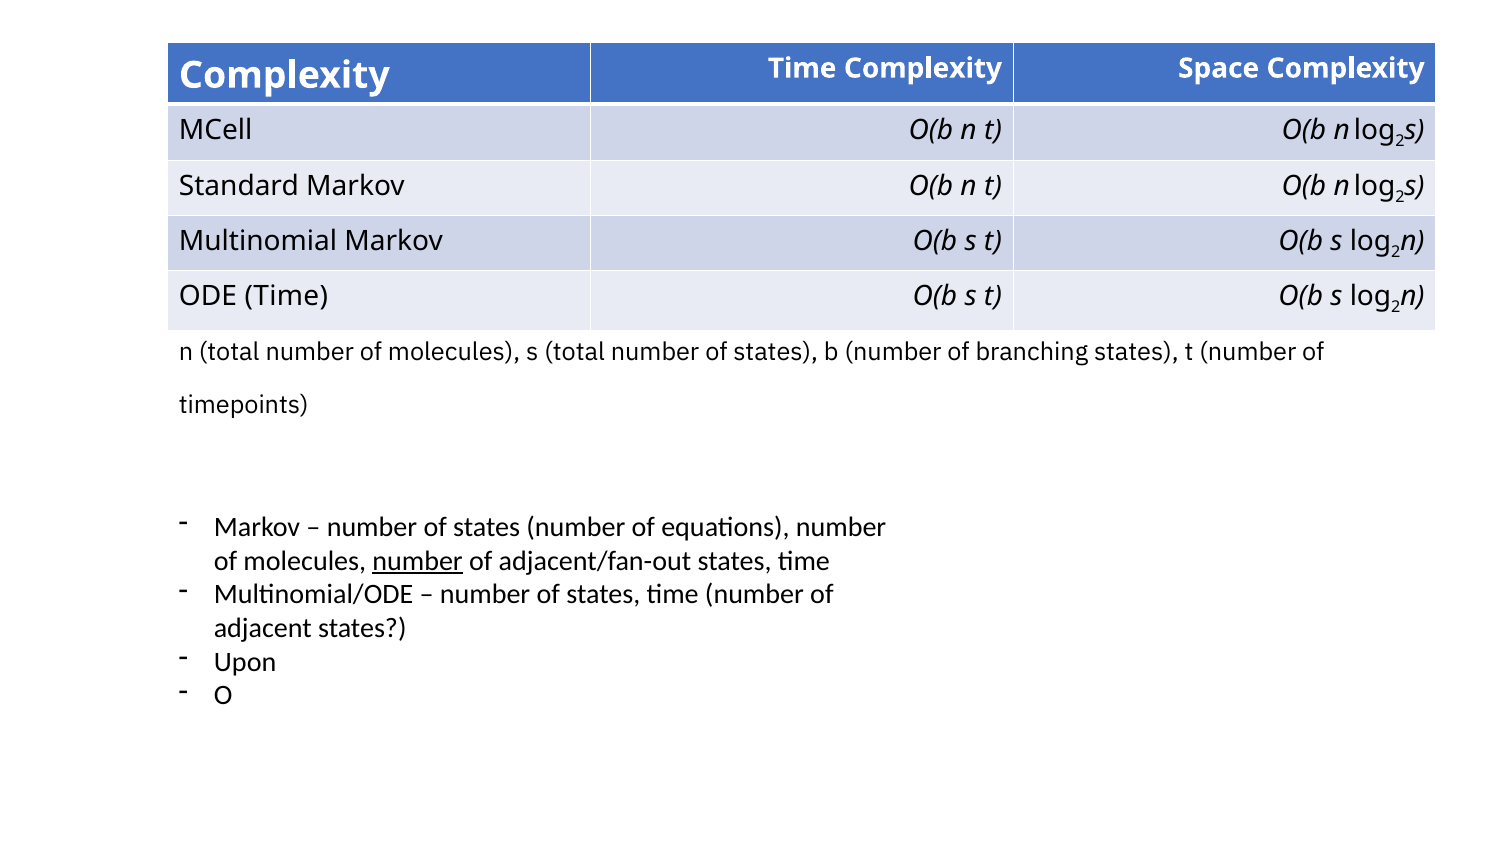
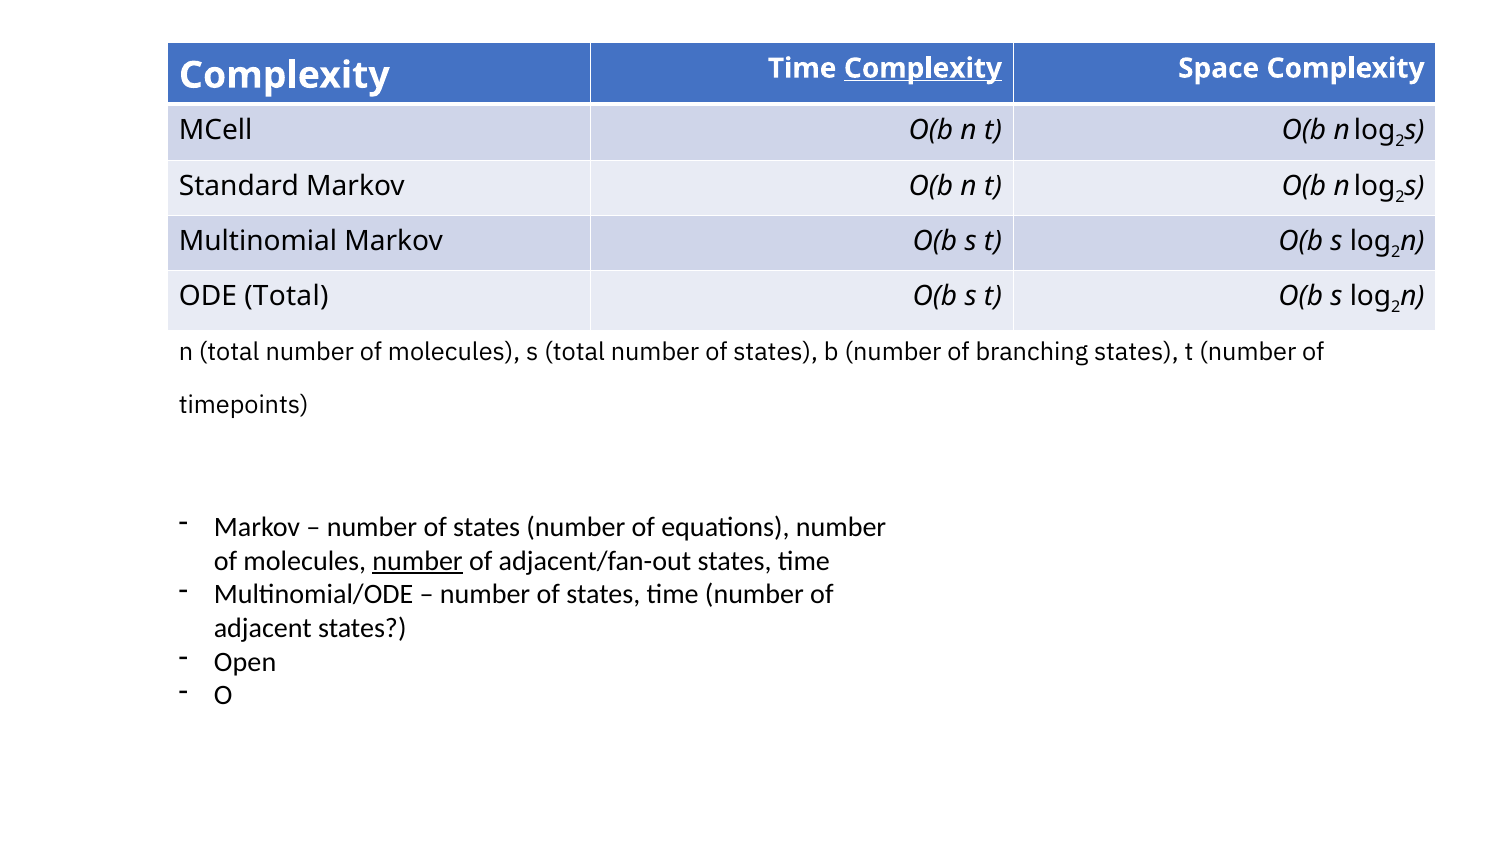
Complexity underline: none -> present (923, 68)
ODE Time: Time -> Total (286, 297)
Upon: Upon -> Open (245, 662)
